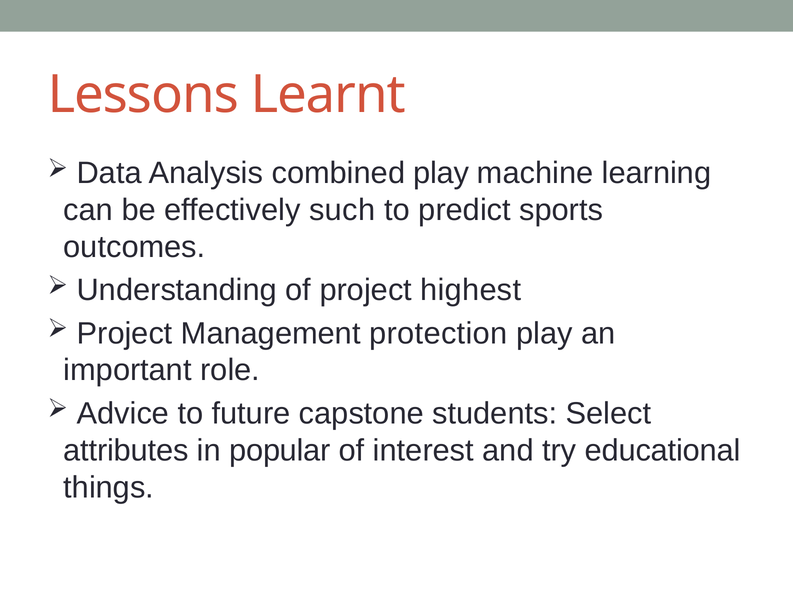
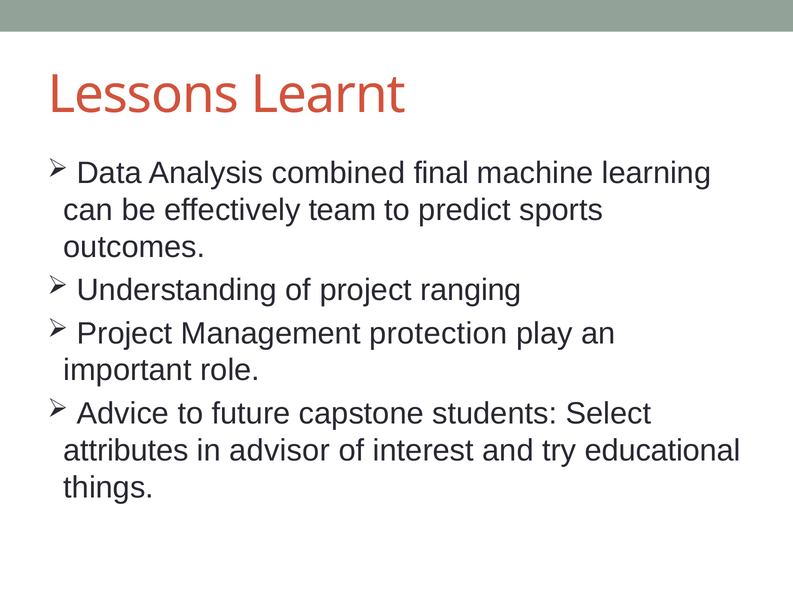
combined play: play -> final (441, 173)
such: such -> team (343, 210)
highest: highest -> ranging (471, 290)
popular: popular -> advisor (280, 450)
